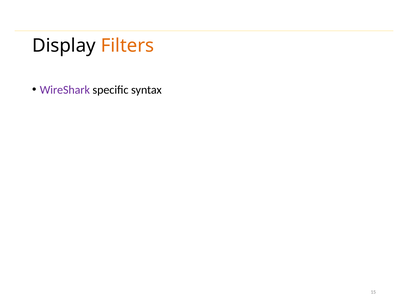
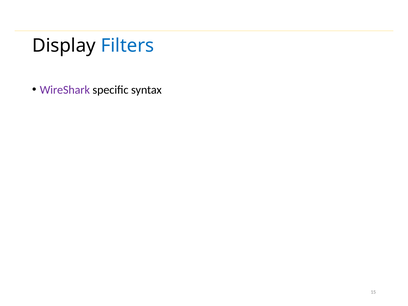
Filters colour: orange -> blue (127, 46)
